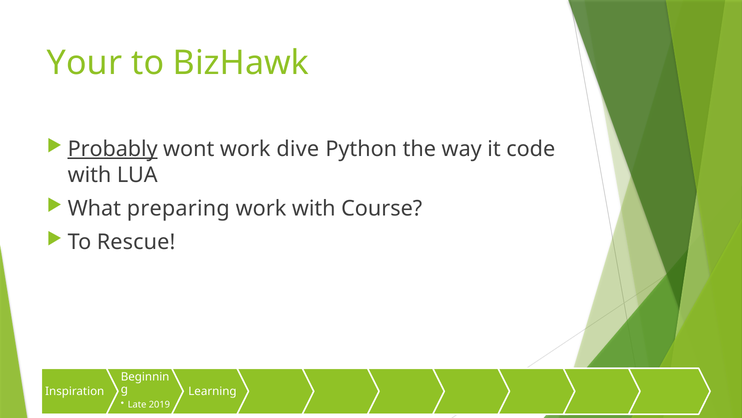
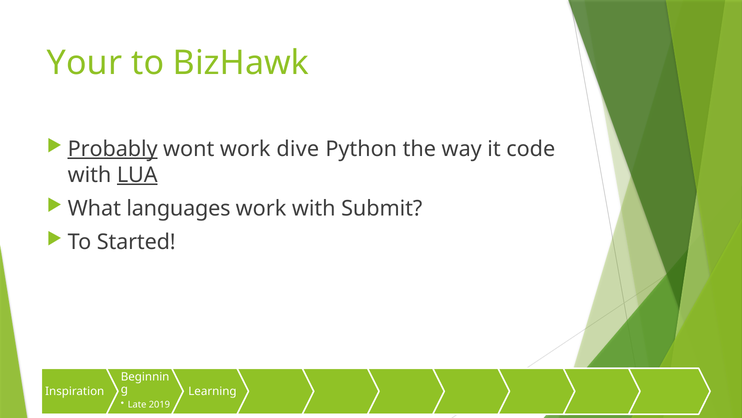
LUA underline: none -> present (137, 175)
preparing: preparing -> languages (178, 208)
Course: Course -> Submit (382, 208)
Rescue: Rescue -> Started (136, 242)
